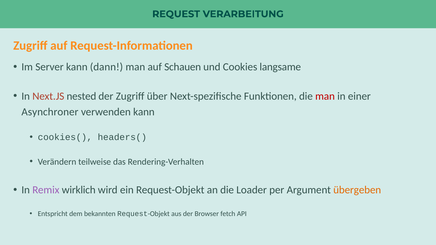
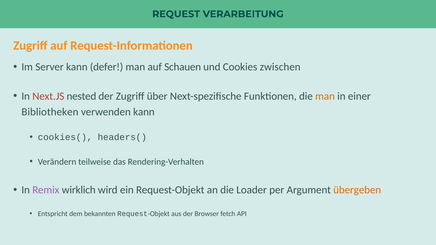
dann: dann -> defer (107, 67)
langsame: langsame -> zwischen (280, 67)
man colour: red -> orange (325, 96)
Asynchroner: Asynchroner -> Bibliotheken (50, 112)
